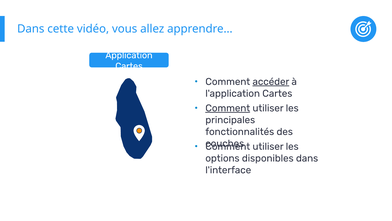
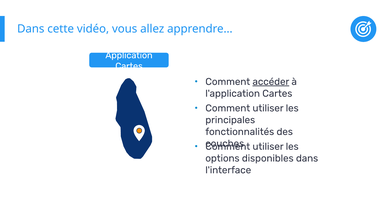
Comment underline: present -> none (228, 108)
